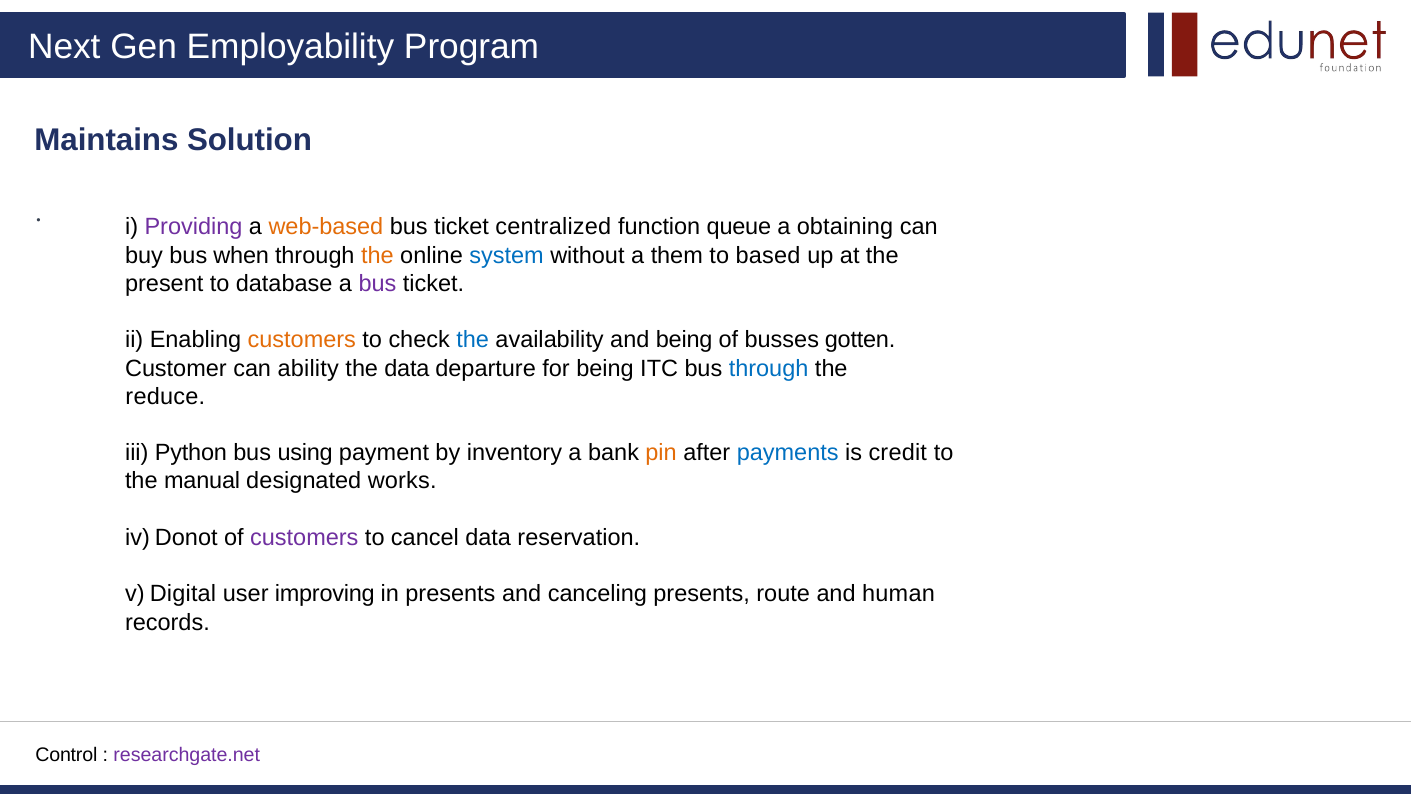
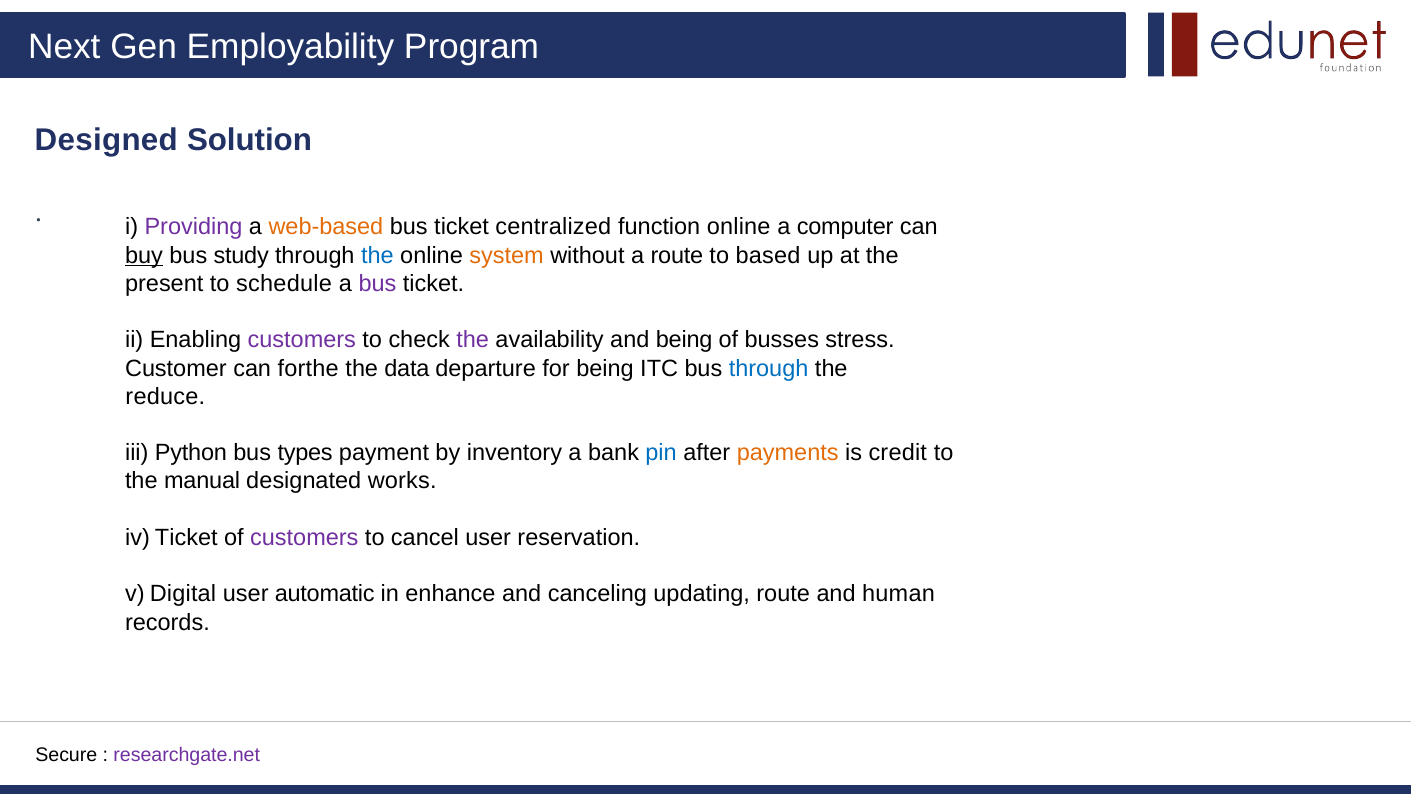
Maintains: Maintains -> Designed (106, 140)
function queue: queue -> online (739, 227)
obtaining: obtaining -> computer (845, 227)
buy underline: none -> present (144, 255)
when: when -> study (241, 255)
the colour: orange -> blue (377, 255)
system colour: blue -> orange (507, 255)
a them: them -> route (677, 255)
database: database -> schedule (284, 283)
customers colour: orange -> purple (302, 340)
the colour: blue -> purple (473, 340)
gotten: gotten -> stress (860, 340)
ability: ability -> forthe (308, 368)
using: using -> types (305, 453)
pin colour: orange -> blue (661, 453)
payments colour: blue -> orange (788, 453)
iv Donot: Donot -> Ticket (186, 537)
cancel data: data -> user (488, 537)
improving: improving -> automatic (325, 594)
in presents: presents -> enhance (450, 594)
canceling presents: presents -> updating (702, 594)
Control: Control -> Secure (66, 755)
